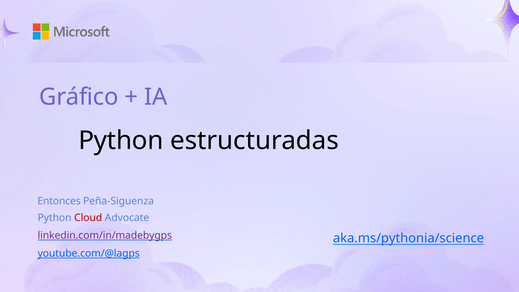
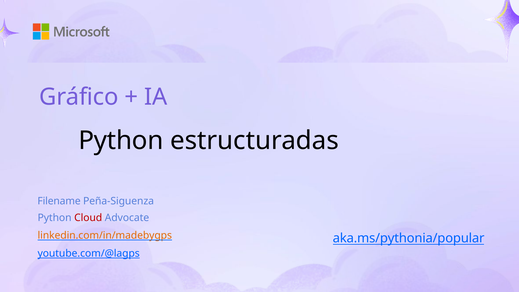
Entonces: Entonces -> Filename (59, 201)
linkedin.com/in/madebygps colour: purple -> orange (105, 235)
aka.ms/pythonia/science: aka.ms/pythonia/science -> aka.ms/pythonia/popular (409, 238)
